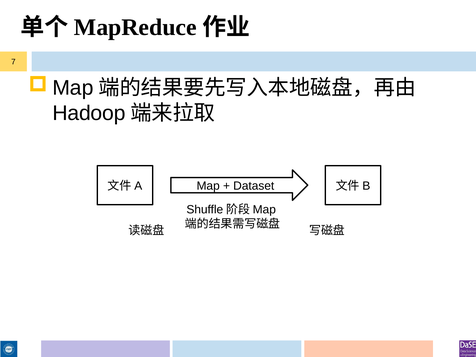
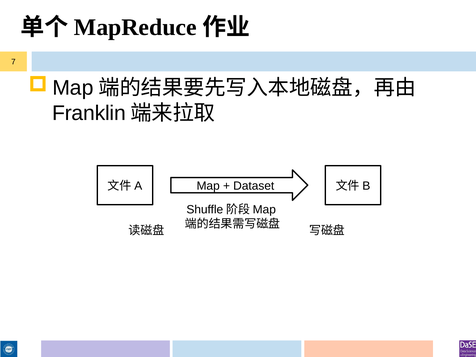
Hadoop: Hadoop -> Franklin (89, 113)
